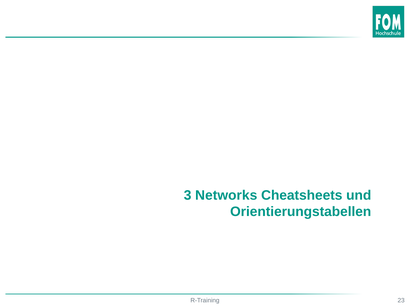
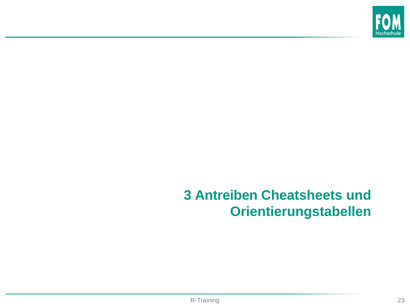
Networks: Networks -> Antreiben (226, 196)
